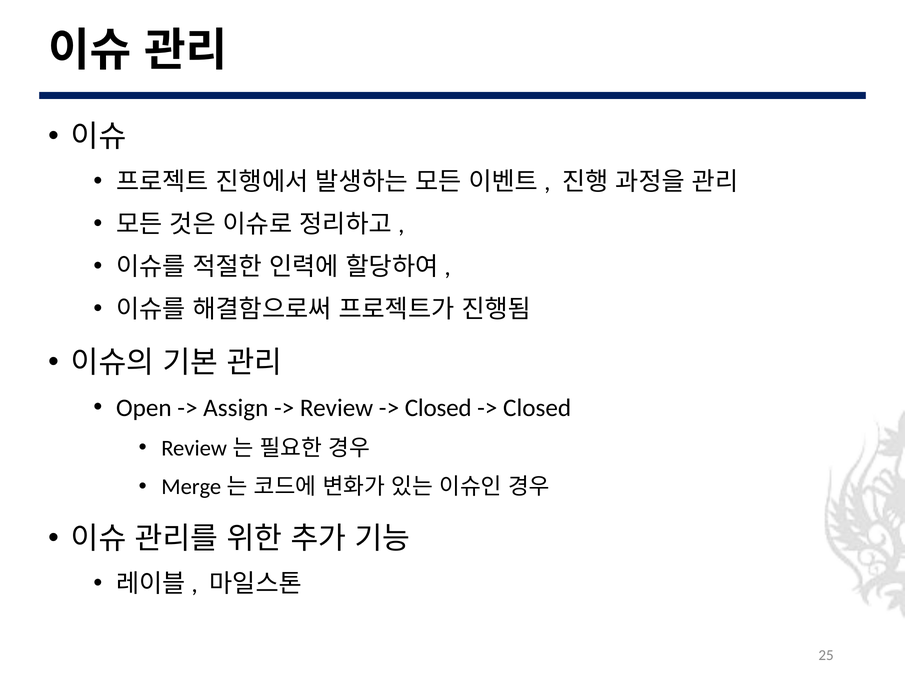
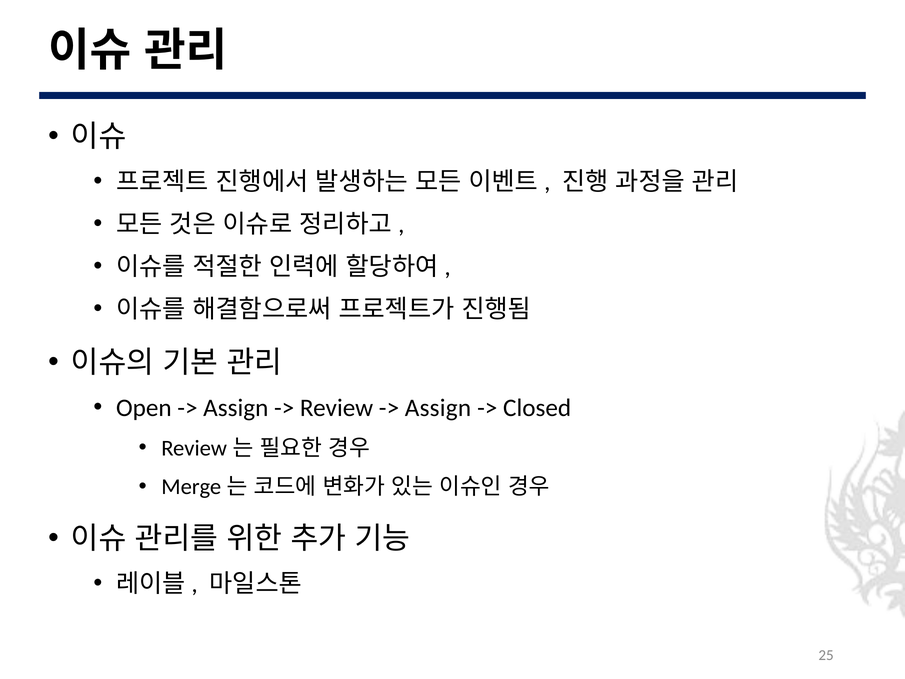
Closed: Closed -> Assign (438, 408)
